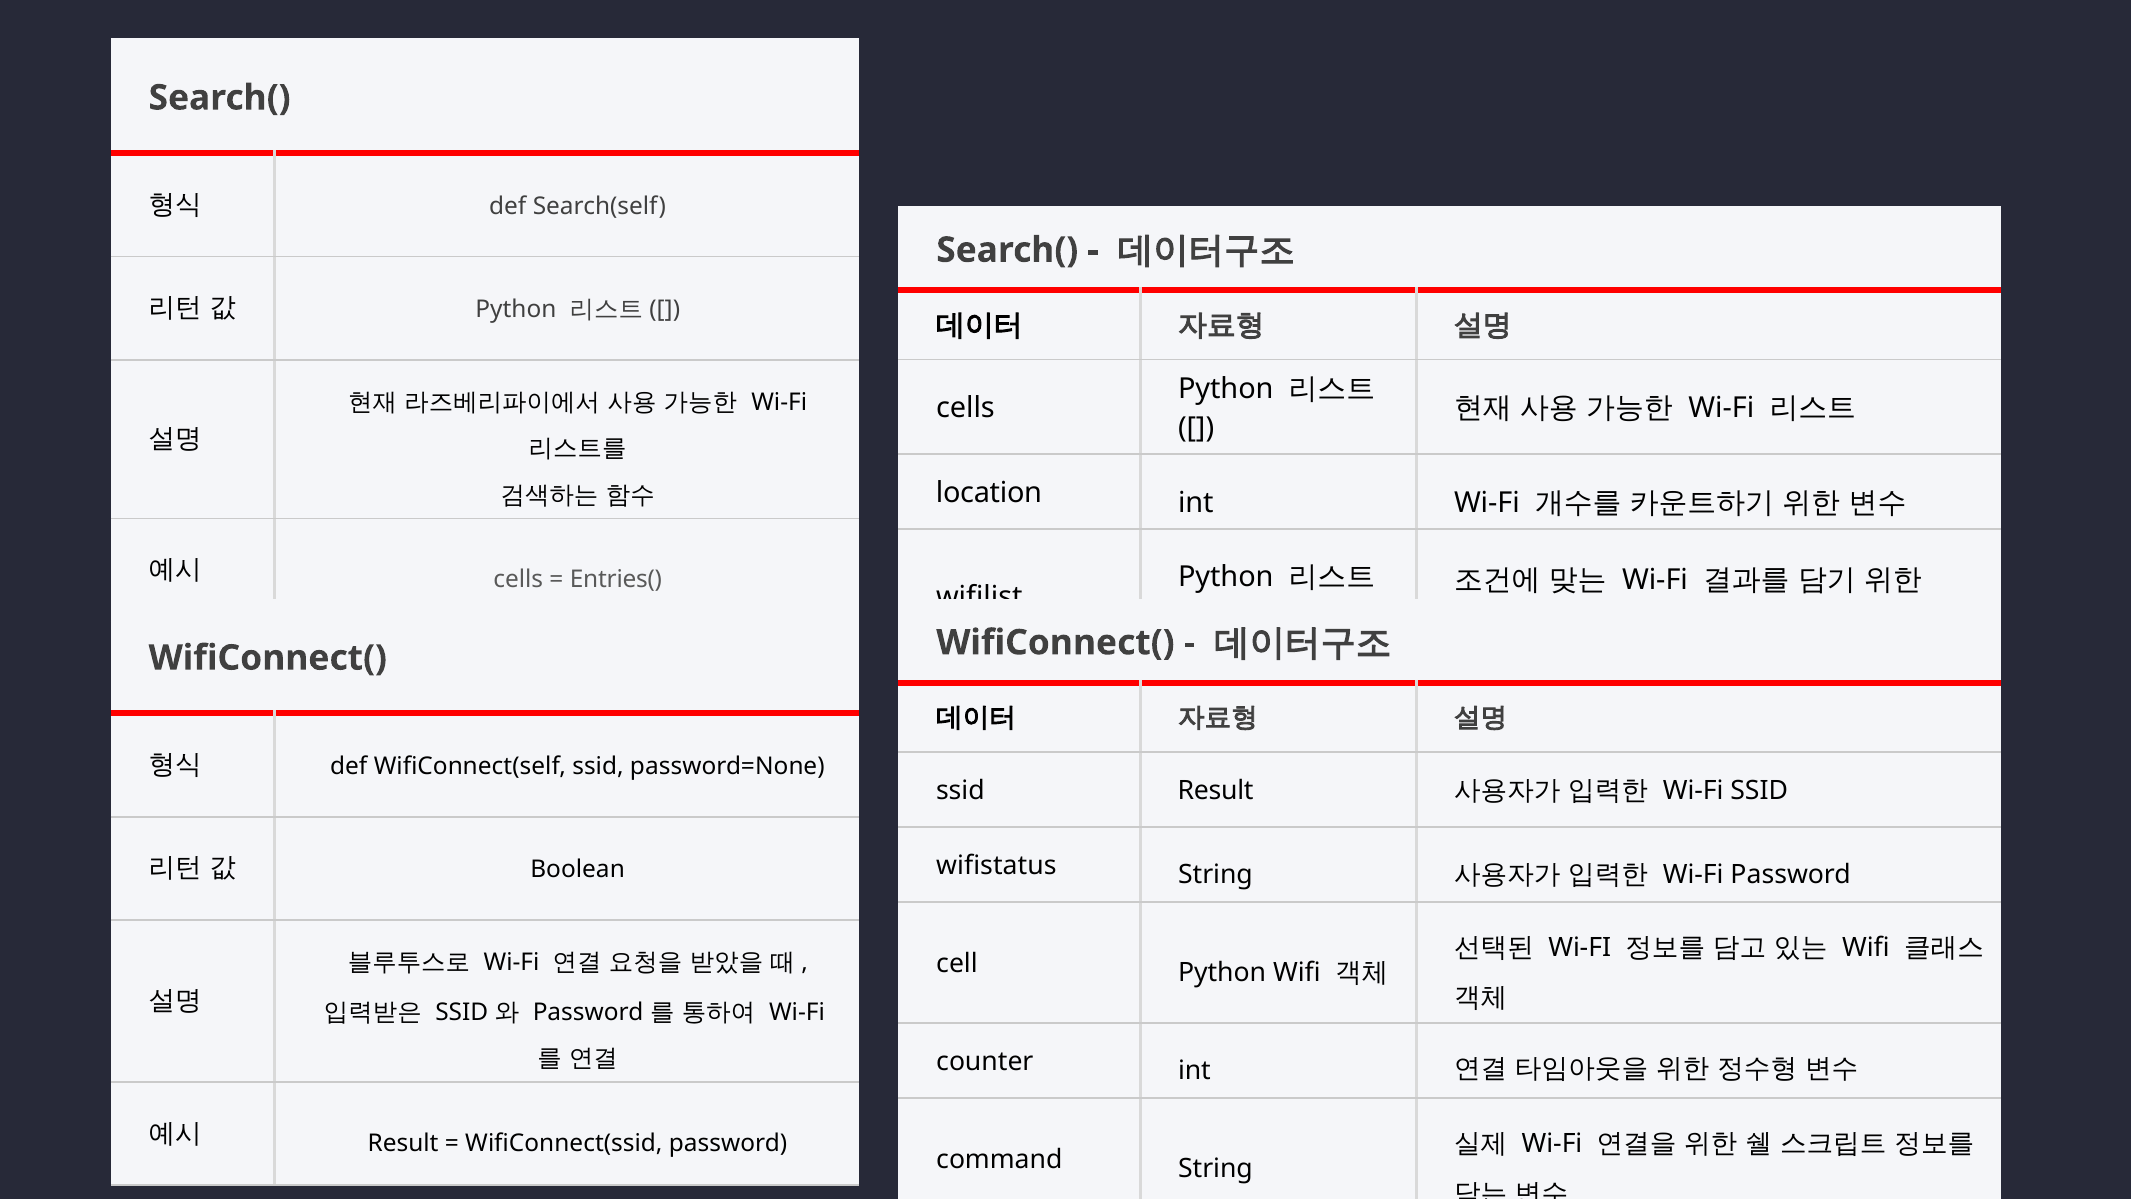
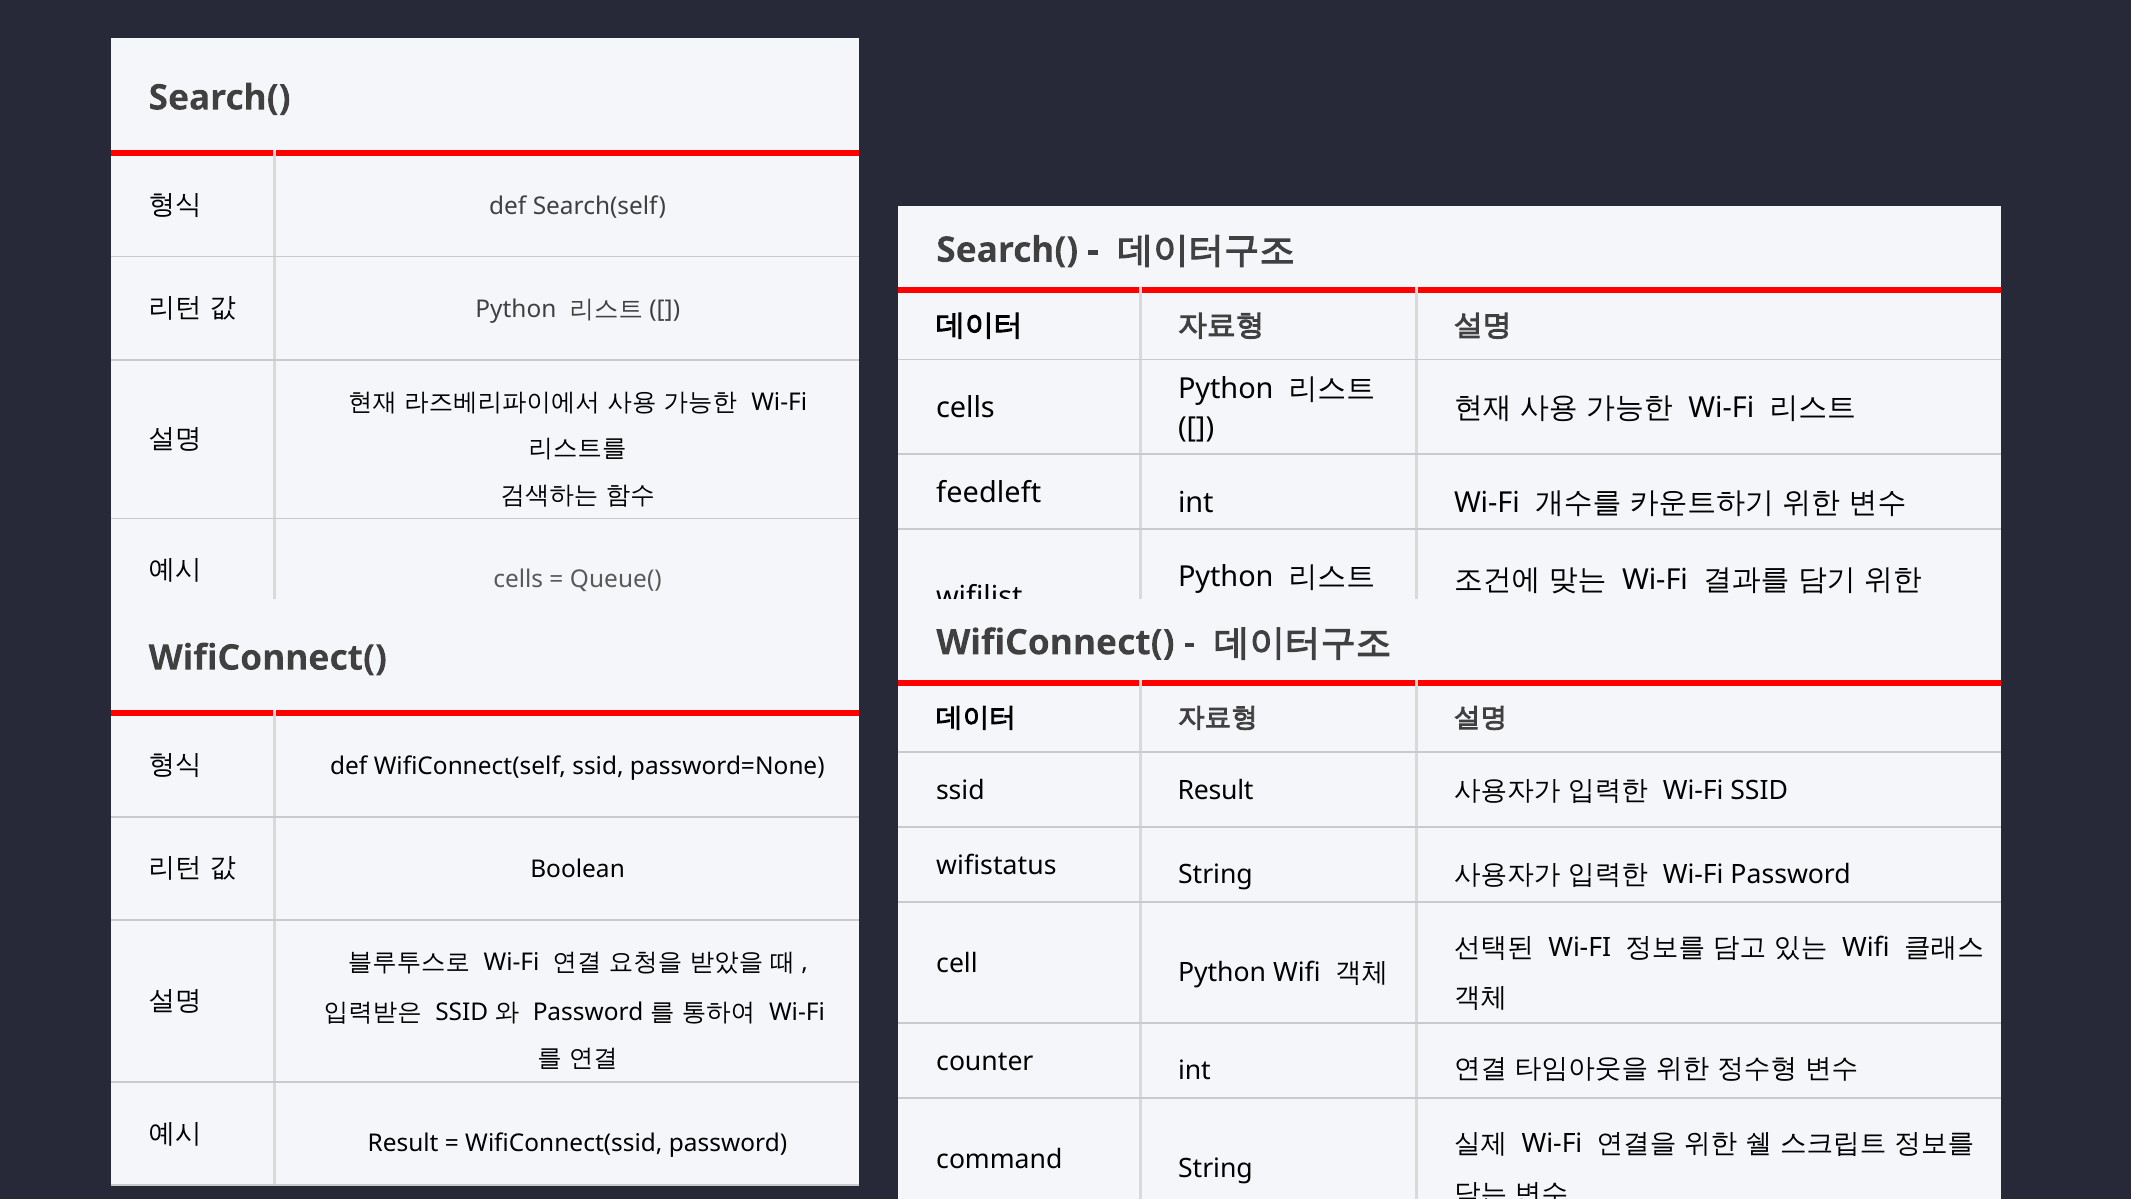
location: location -> feedleft (989, 493)
Entries(: Entries( -> Queue( (616, 580)
